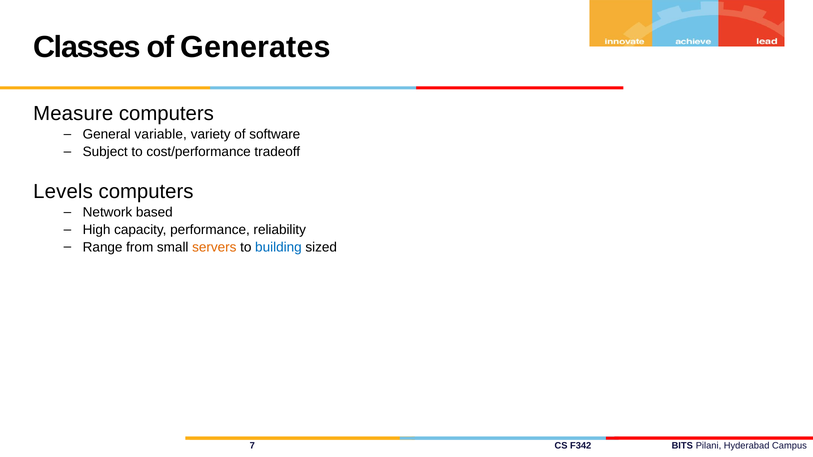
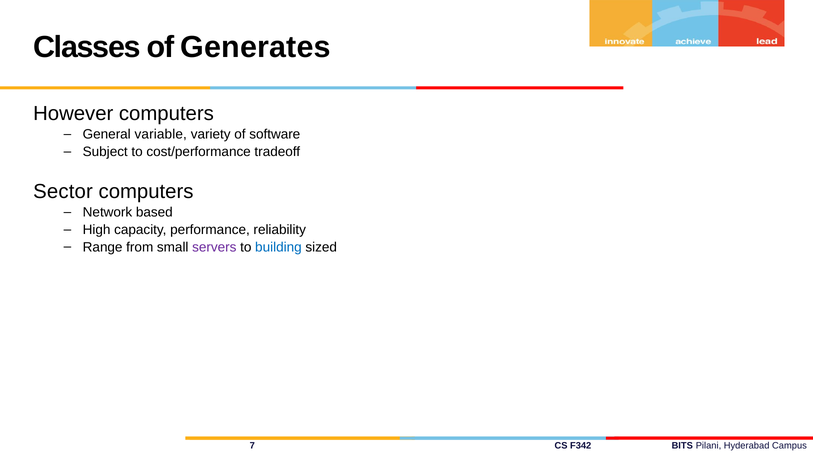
Measure: Measure -> However (73, 114)
Levels: Levels -> Sector (63, 192)
servers colour: orange -> purple (214, 247)
